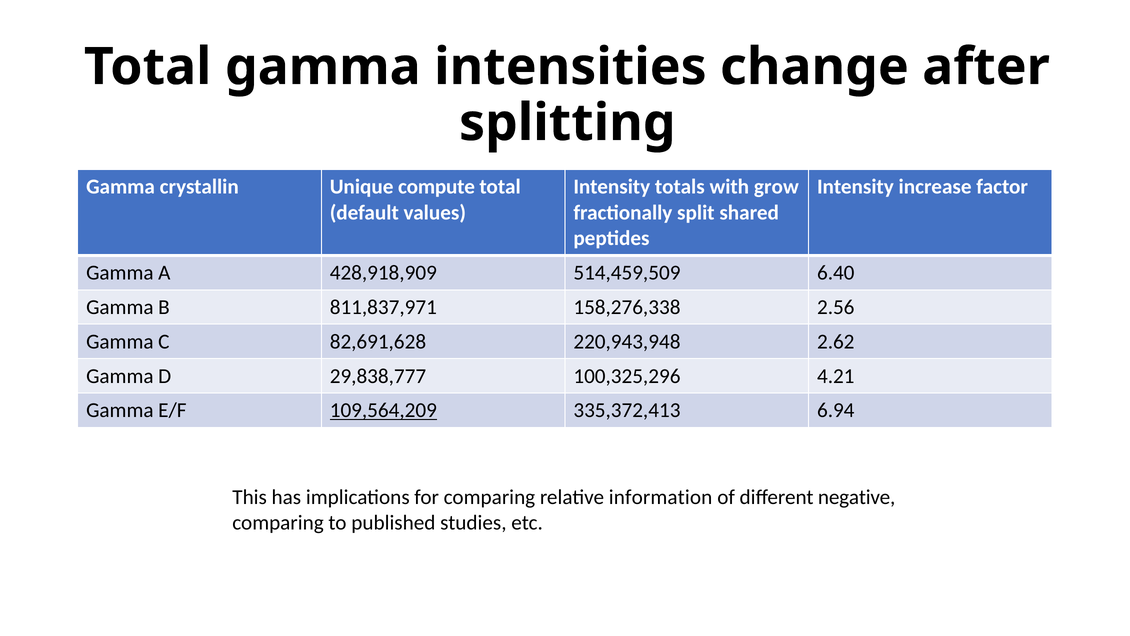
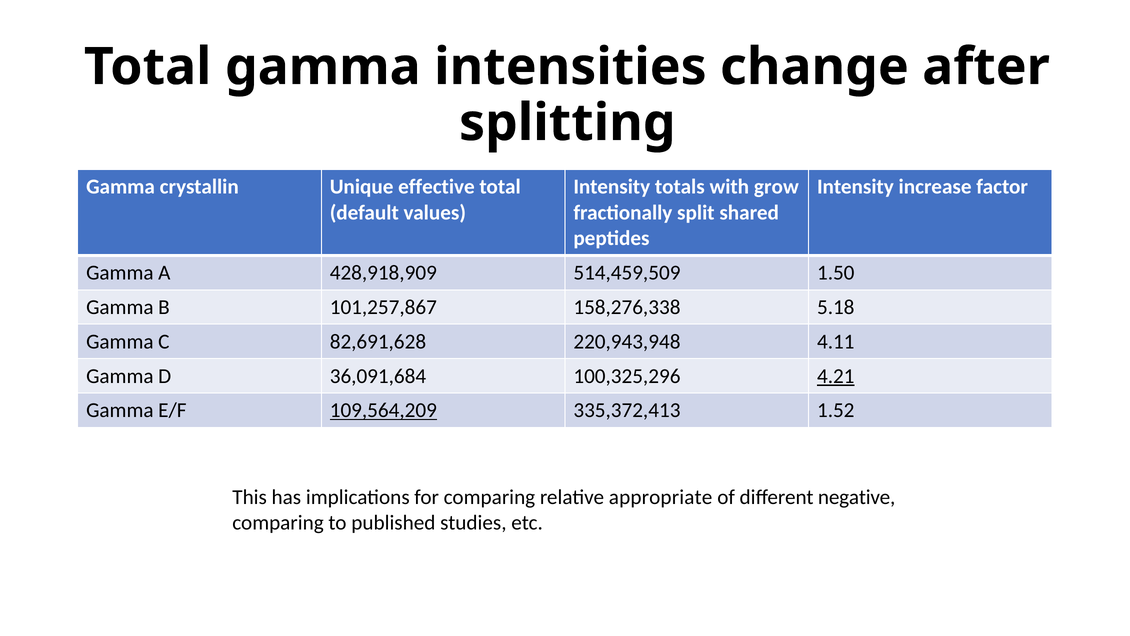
compute: compute -> effective (436, 187)
6.40: 6.40 -> 1.50 (836, 273)
811,837,971: 811,837,971 -> 101,257,867 (383, 307)
2.56: 2.56 -> 5.18 (836, 307)
2.62: 2.62 -> 4.11 (836, 341)
29,838,777: 29,838,777 -> 36,091,684 (378, 376)
4.21 underline: none -> present (836, 376)
6.94: 6.94 -> 1.52 (836, 410)
information: information -> appropriate (661, 497)
